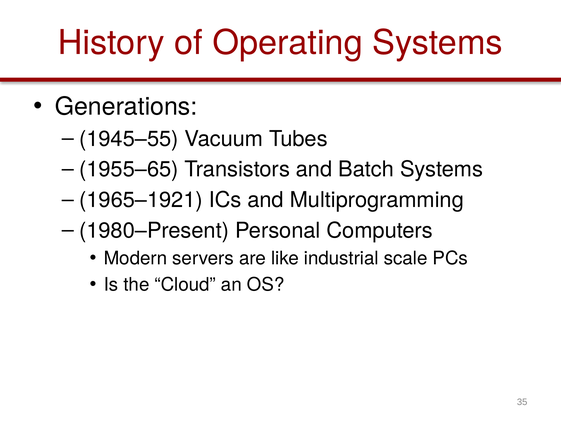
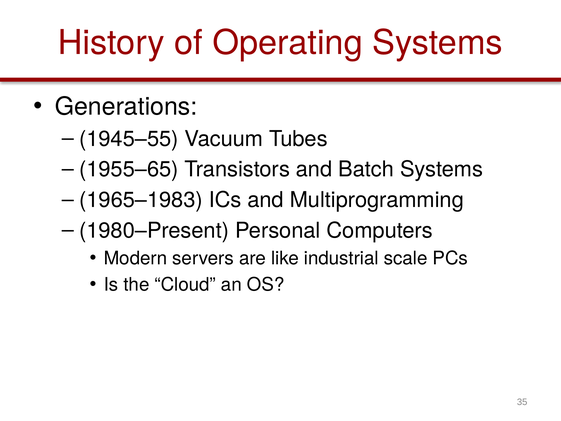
1965–1921: 1965–1921 -> 1965–1983 (141, 200)
